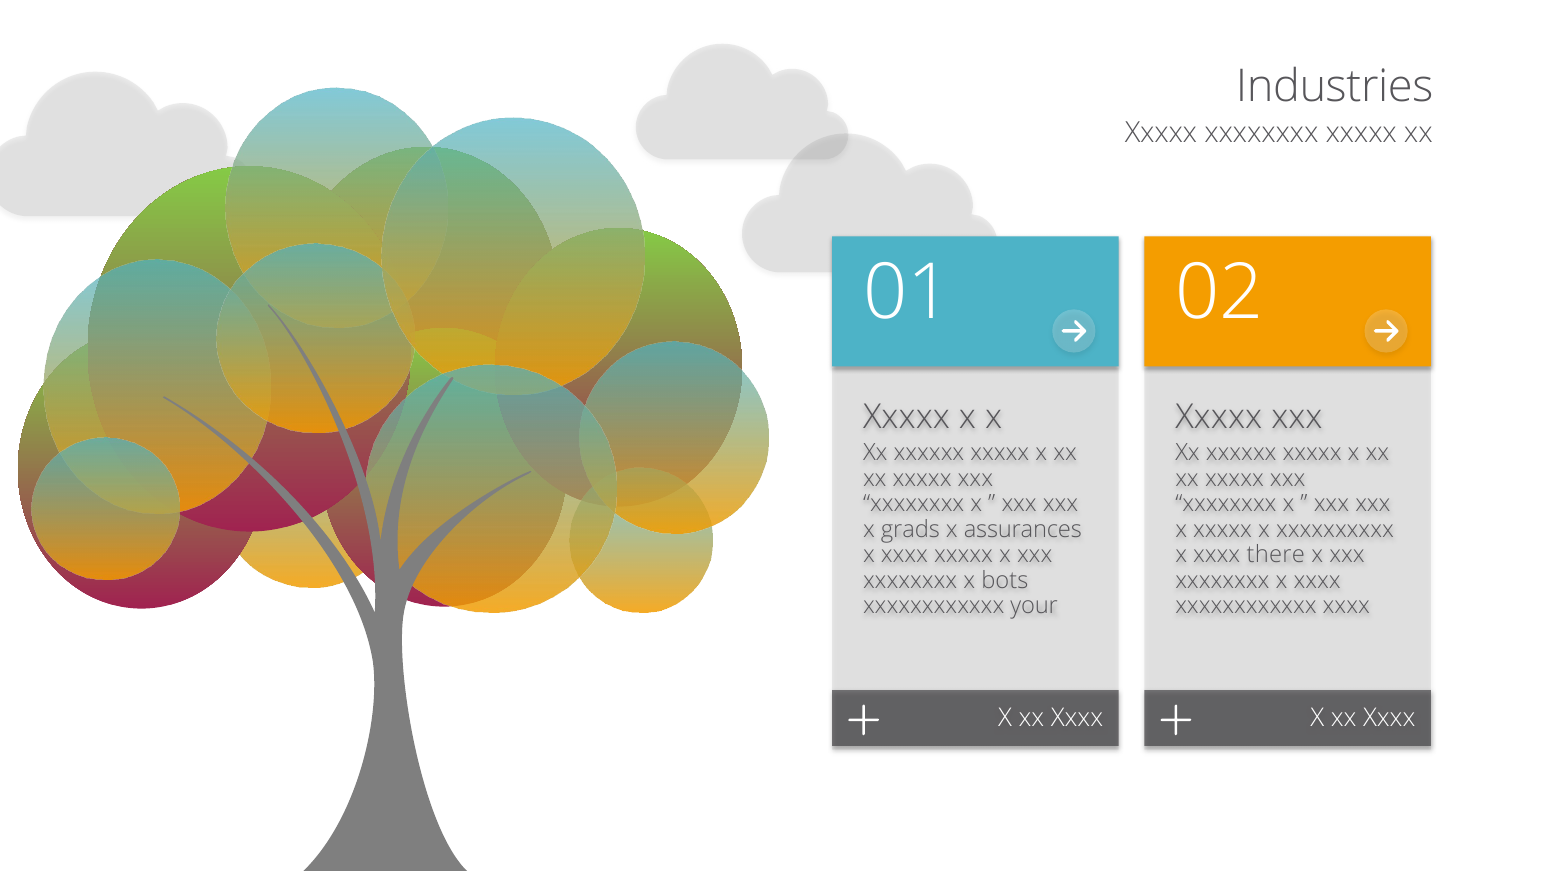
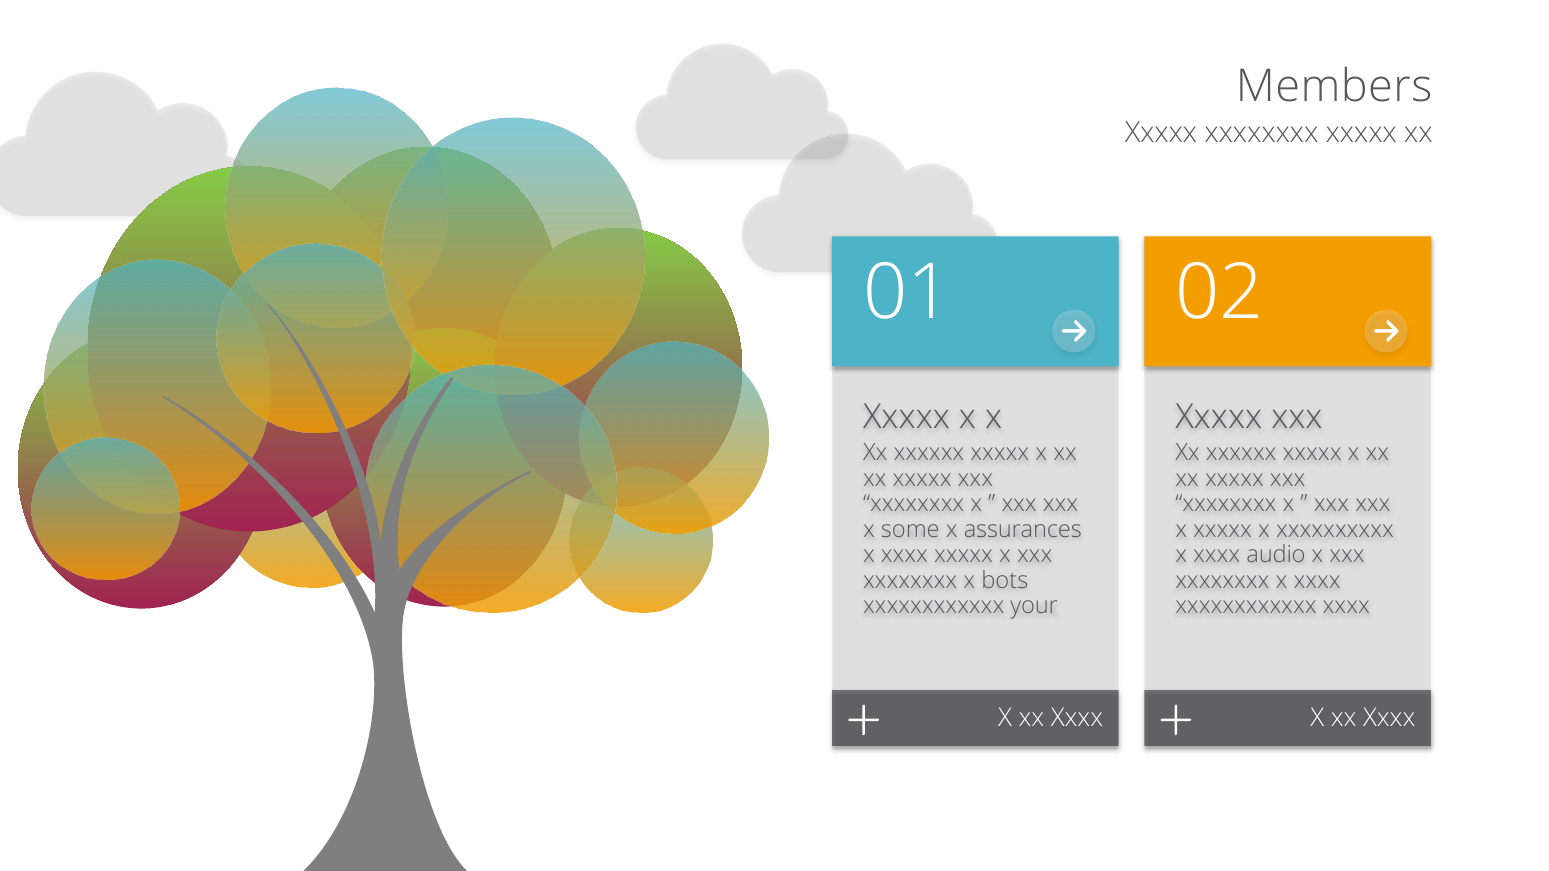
Industries: Industries -> Members (1334, 87)
grads: grads -> some (910, 529)
there: there -> audio (1276, 555)
